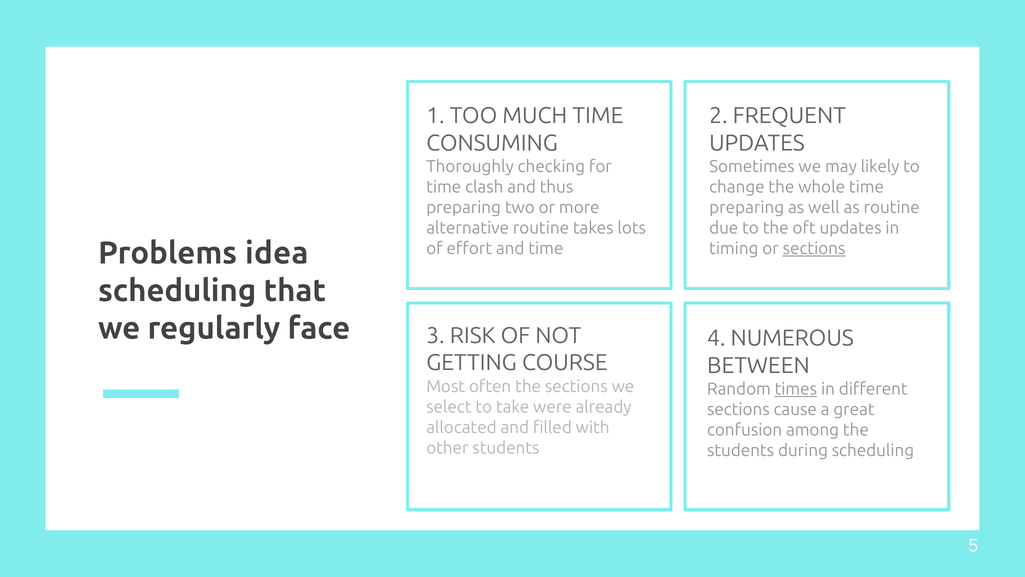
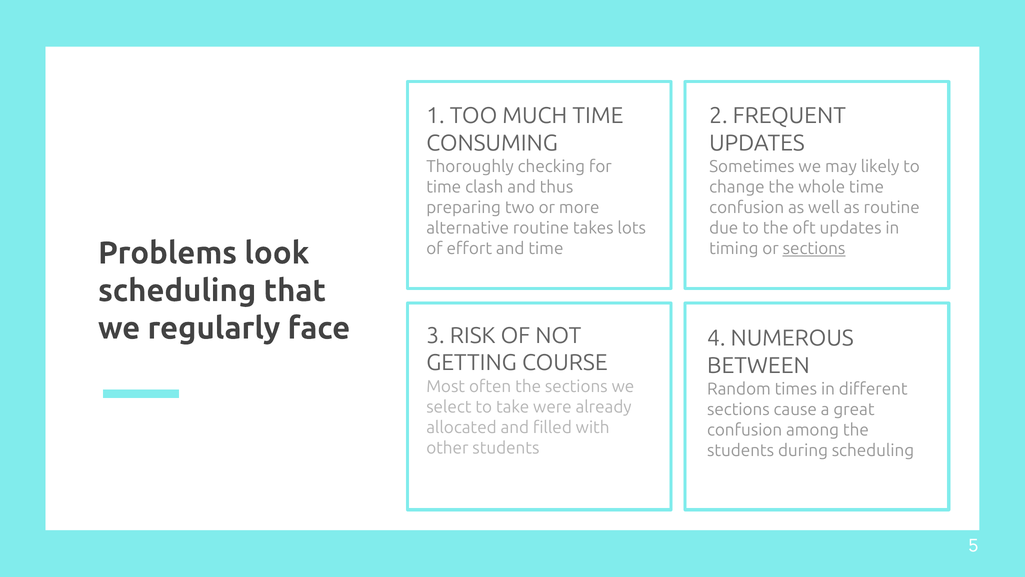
preparing: preparing -> confusion (747, 207)
idea: idea -> look (277, 253)
times underline: present -> none (796, 389)
